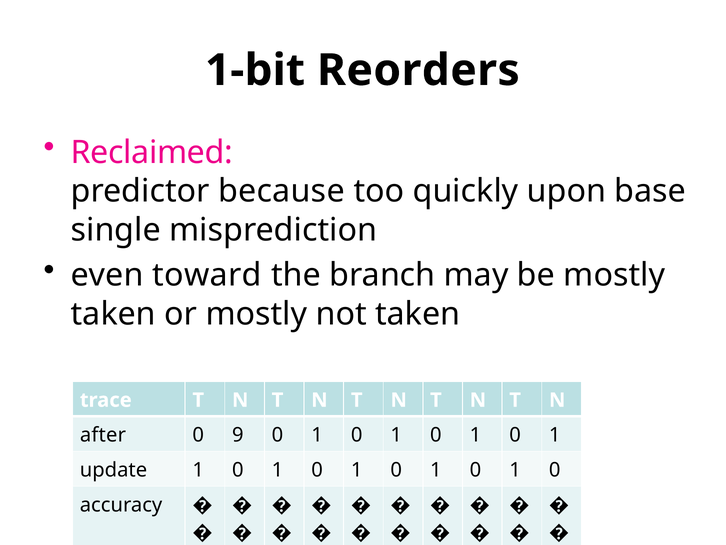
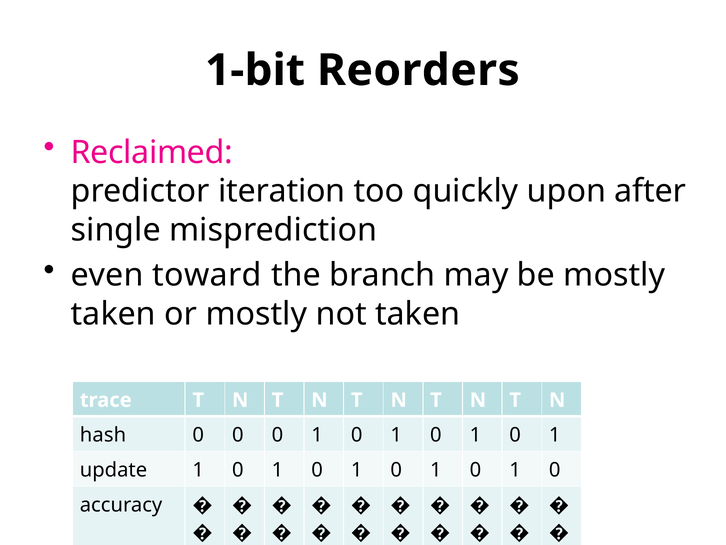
because: because -> iteration (282, 191)
base: base -> after (650, 191)
after: after -> hash (103, 435)
9: 9 -> 0 (238, 435)
